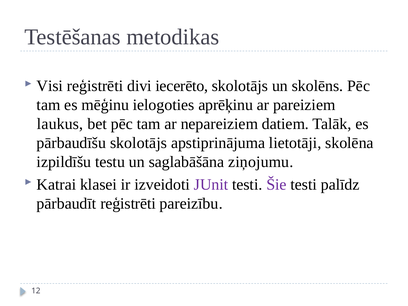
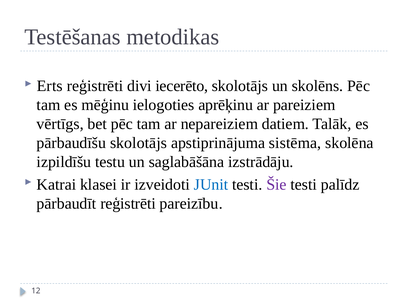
Visi: Visi -> Erts (50, 86)
laukus: laukus -> vērtīgs (60, 124)
lietotāji: lietotāji -> sistēma (295, 143)
ziņojumu: ziņojumu -> izstrādāju (261, 162)
JUnit colour: purple -> blue (211, 184)
